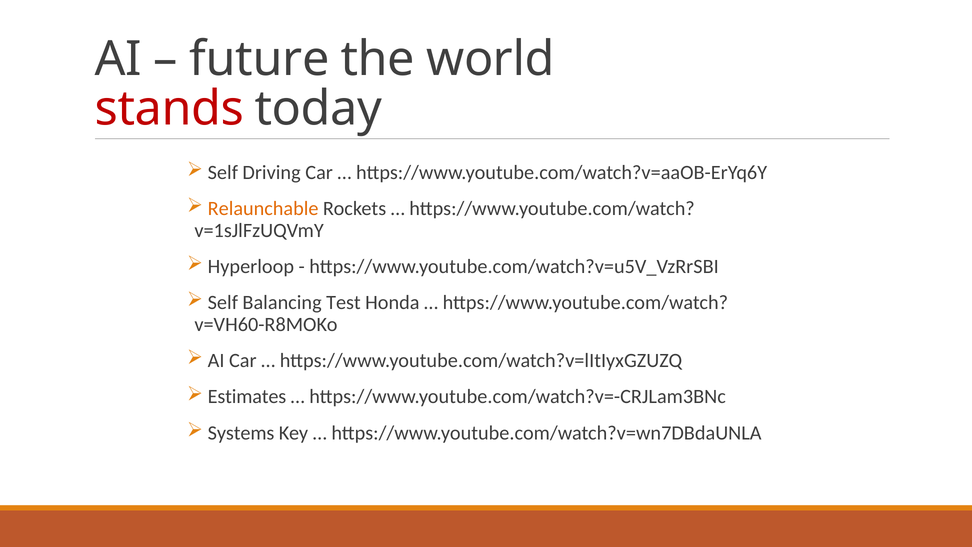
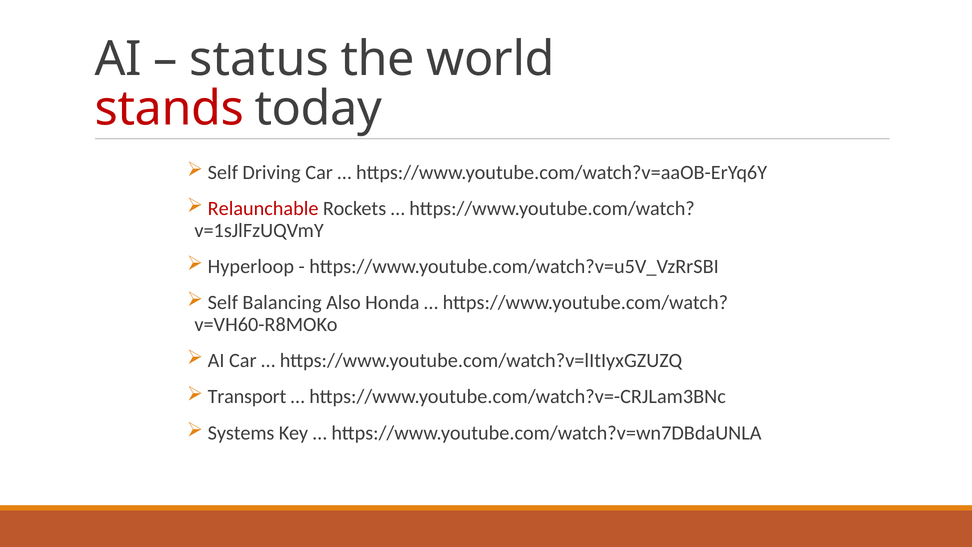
future: future -> status (259, 59)
Relaunchable colour: orange -> red (263, 209)
Test: Test -> Also (343, 303)
Estimates: Estimates -> Transport (247, 397)
